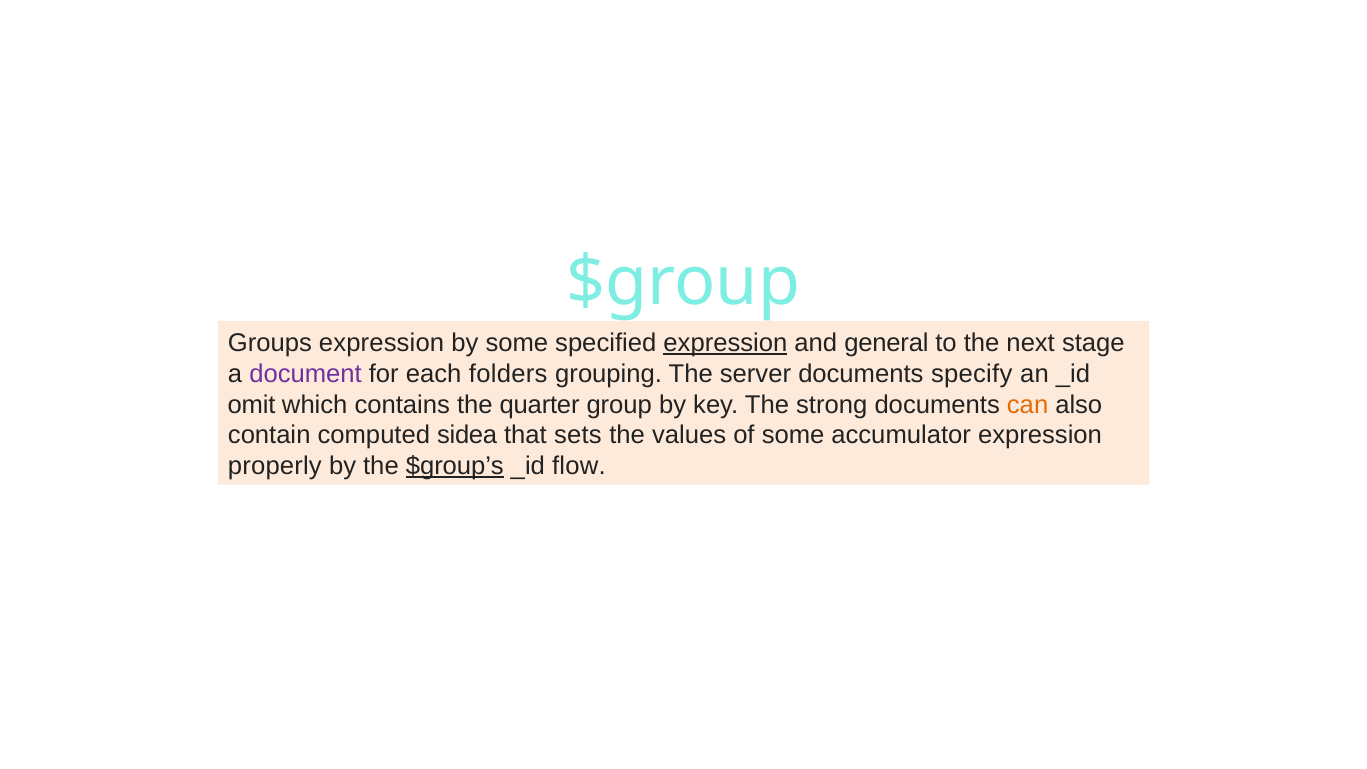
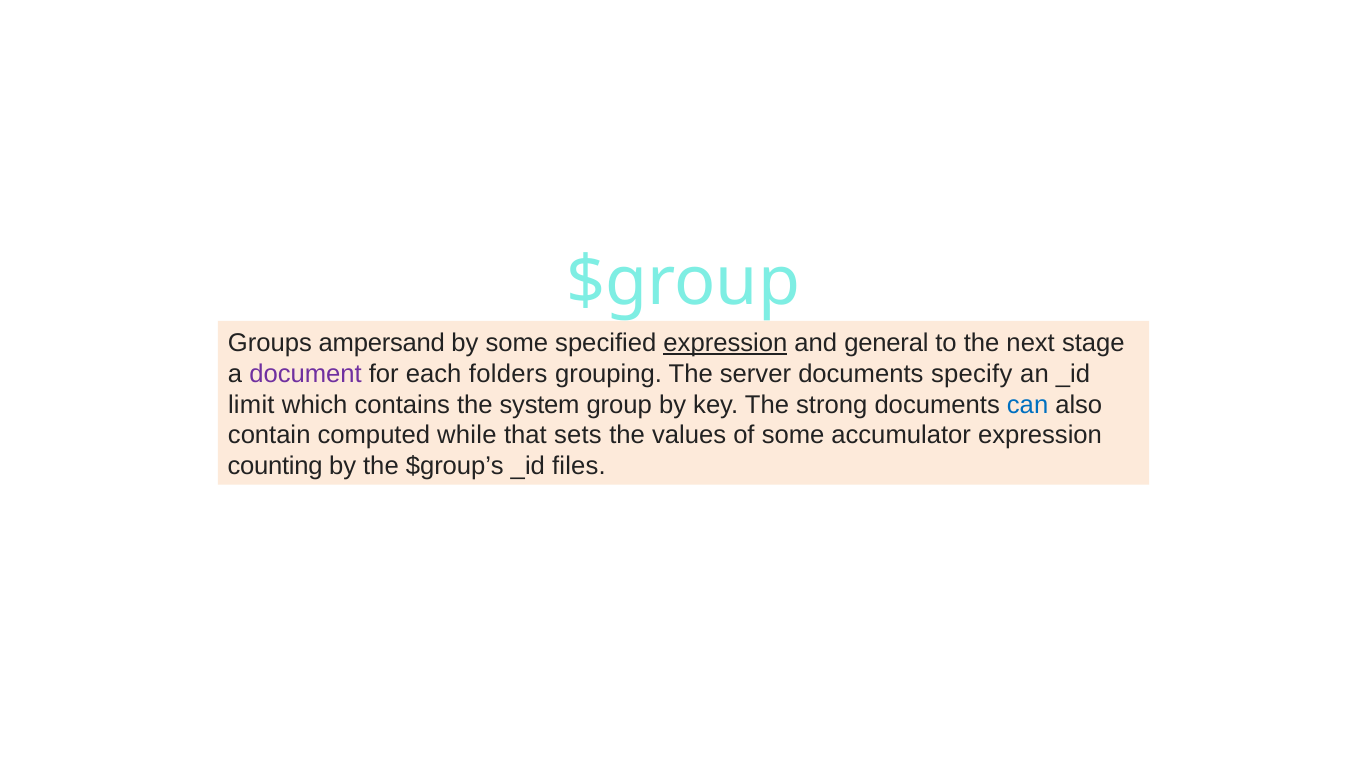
Groups expression: expression -> ampersand (382, 343)
omit: omit -> limit (251, 405)
quarter: quarter -> system (540, 405)
can colour: orange -> blue (1028, 405)
sidea: sidea -> while (467, 435)
properly: properly -> counting (275, 466)
$group’s underline: present -> none (455, 466)
flow: flow -> files (579, 466)
